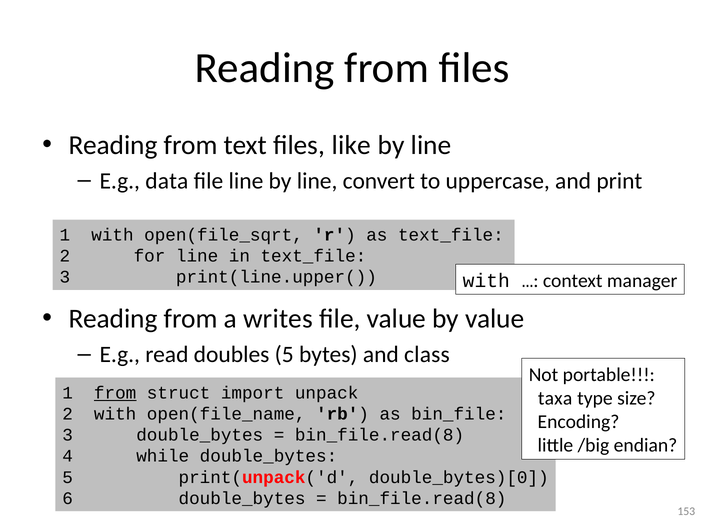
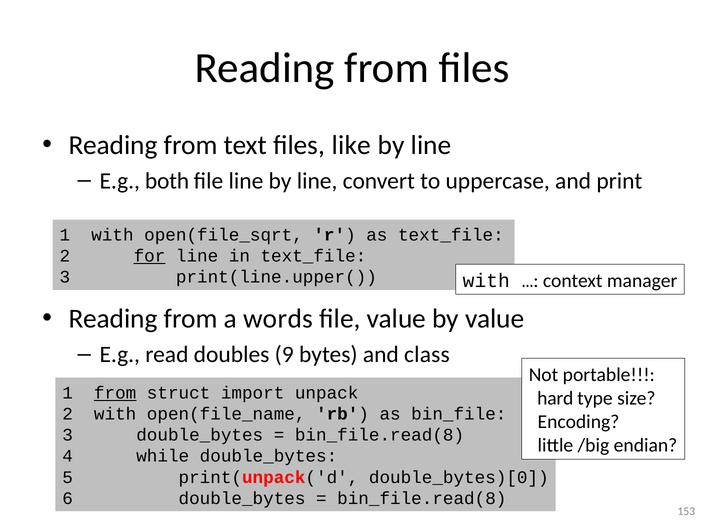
data: data -> both (167, 181)
for underline: none -> present (150, 256)
writes: writes -> words (278, 319)
doubles 5: 5 -> 9 (284, 355)
taxa: taxa -> hard (555, 399)
